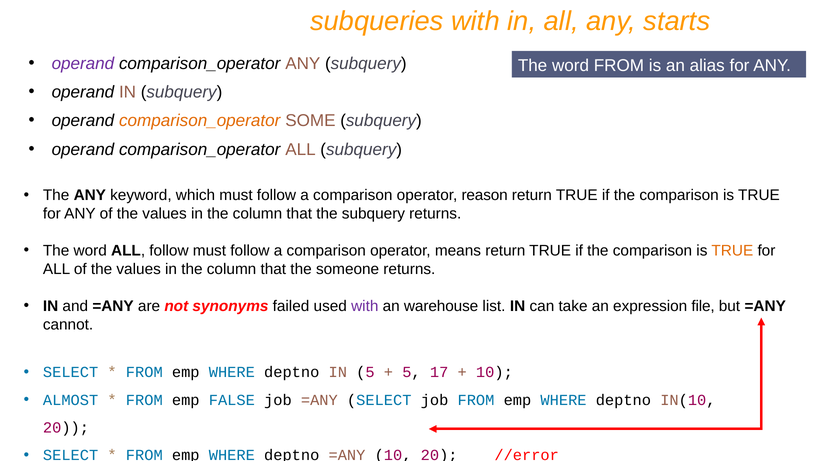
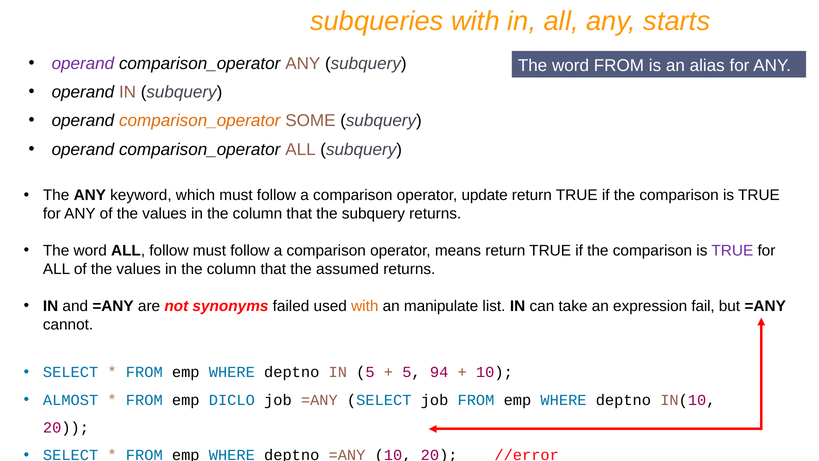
reason: reason -> update (485, 195)
TRUE colour: orange -> purple (732, 251)
someone: someone -> assumed (348, 269)
with colour: purple -> orange (365, 306)
warehouse: warehouse -> manipulate (441, 306)
file: file -> fail (703, 306)
17: 17 -> 94 (439, 372)
FALSE: FALSE -> DICLO (232, 400)
